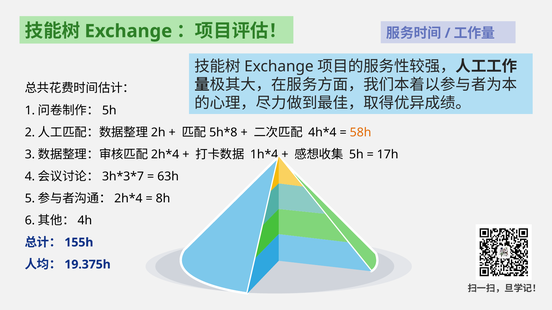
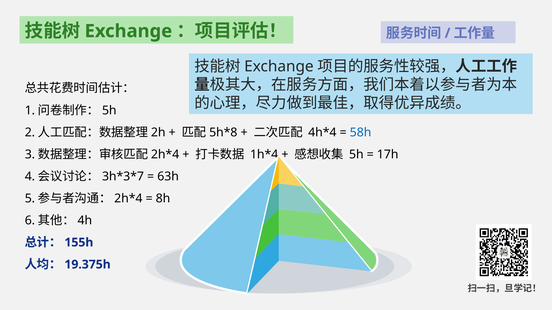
58h colour: orange -> blue (361, 133)
